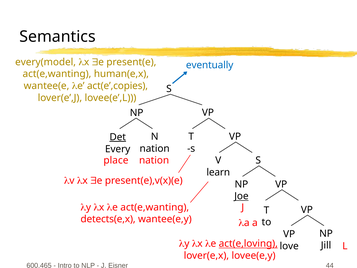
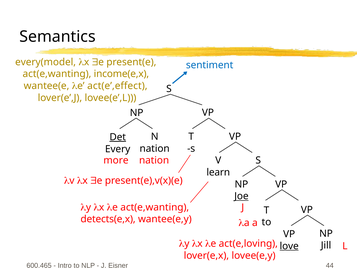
eventually: eventually -> sentiment (210, 65)
human(e,x: human(e,x -> income(e,x (121, 74)
act(e’,copies: act(e’,copies -> act(e’,effect (117, 86)
place: place -> more (116, 160)
act(e,loving underline: present -> none (248, 243)
love underline: none -> present (289, 246)
